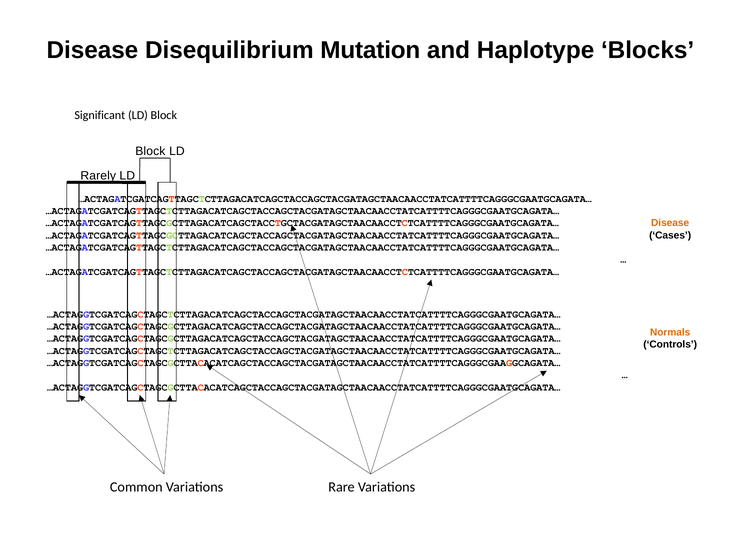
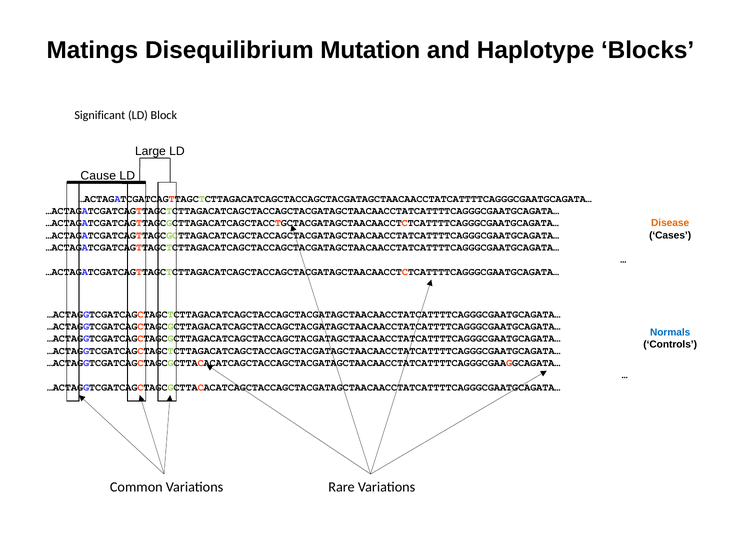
Disease: Disease -> Matings (92, 50)
Block: Block -> Large (150, 151)
Rarely: Rarely -> Cause (98, 176)
Normals colour: orange -> blue (670, 332)
